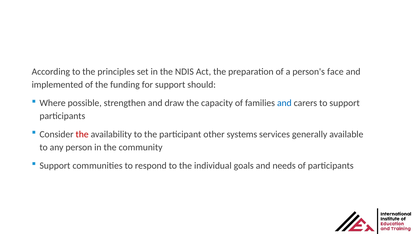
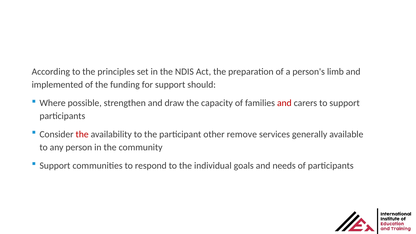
face: face -> limb (335, 72)
and colour: blue -> red (284, 103)
systems: systems -> remove (242, 134)
